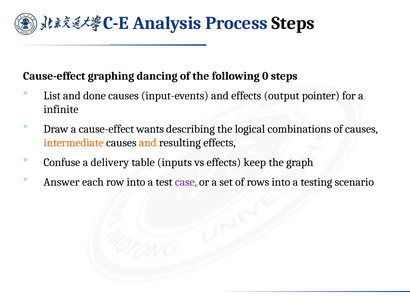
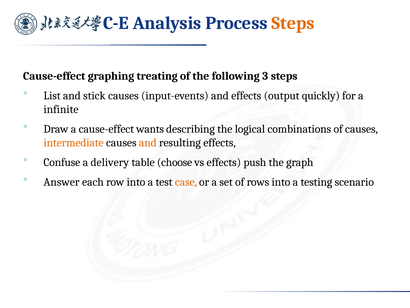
Steps colour: black -> orange (293, 23)
dancing: dancing -> treating (157, 76)
0: 0 -> 3 (265, 76)
done: done -> stick (94, 96)
pointer: pointer -> quickly (321, 96)
inputs: inputs -> choose (175, 162)
keep: keep -> push (255, 162)
case colour: purple -> orange (186, 182)
